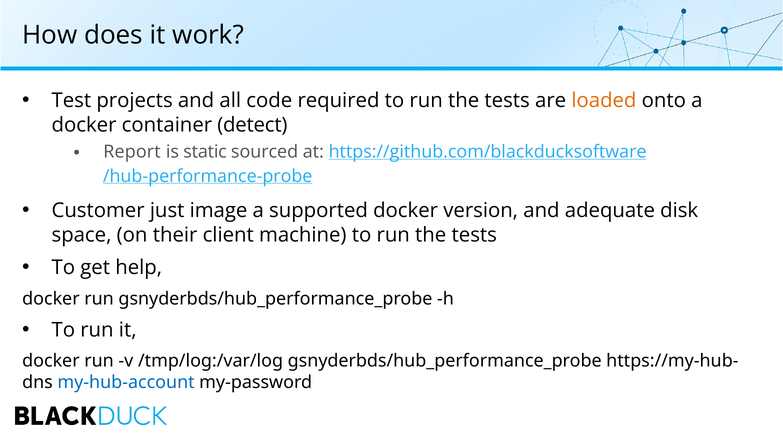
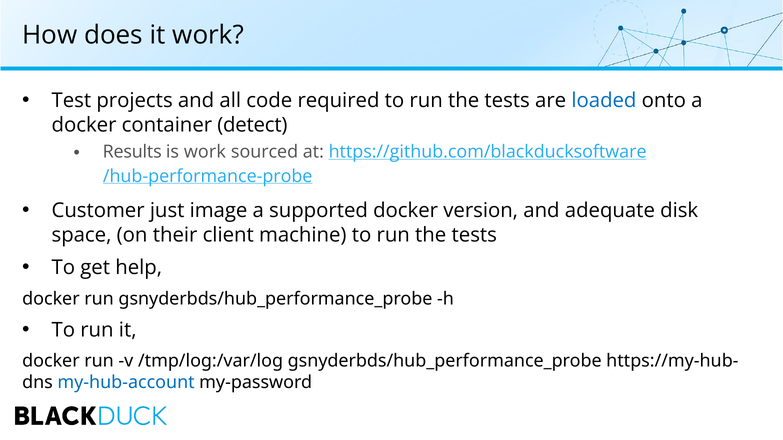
loaded colour: orange -> blue (604, 101)
Report: Report -> Results (132, 152)
is static: static -> work (205, 152)
